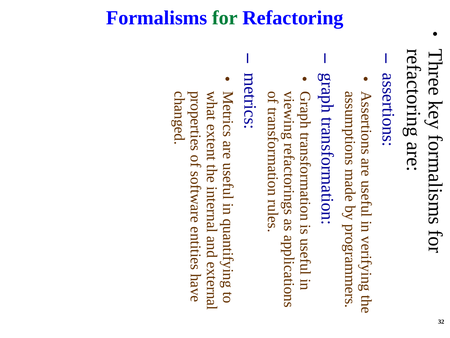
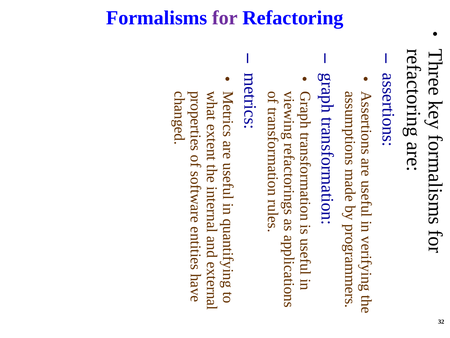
for colour: green -> purple (225, 18)
